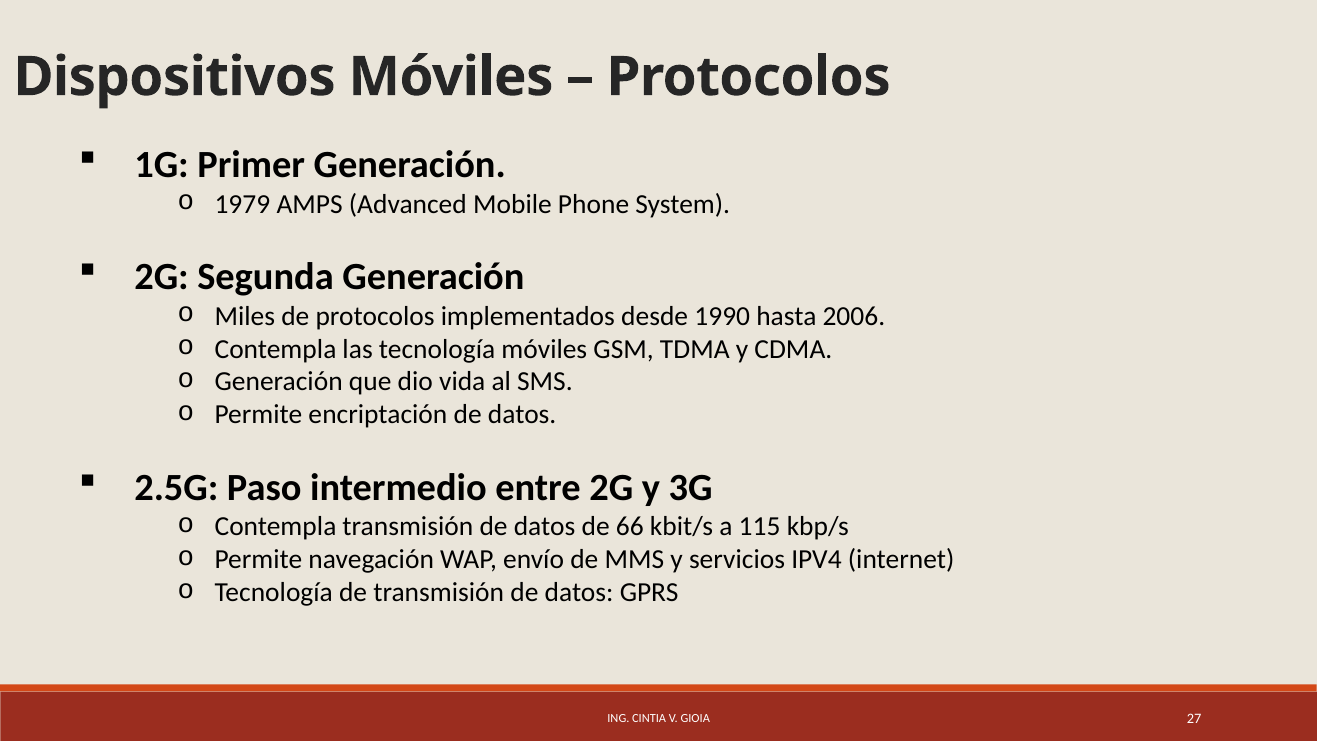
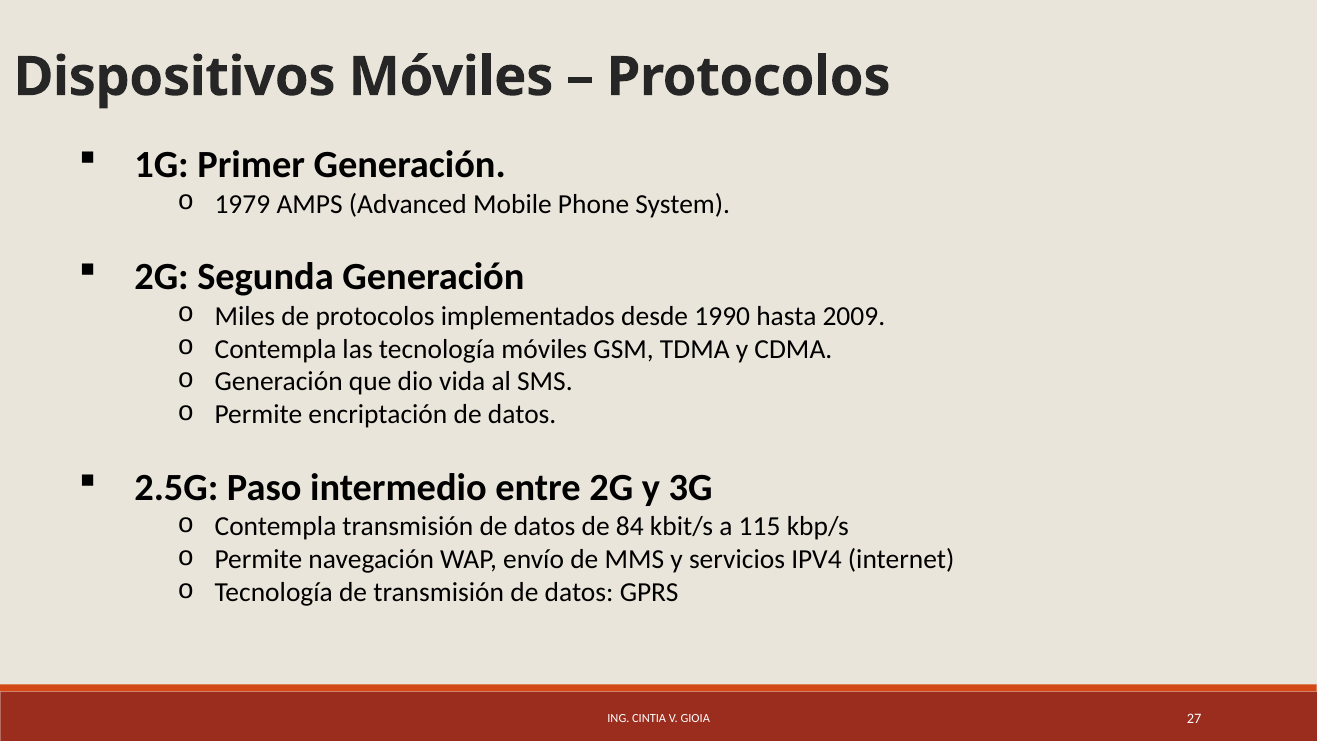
2006: 2006 -> 2009 (854, 316)
66: 66 -> 84 (630, 527)
